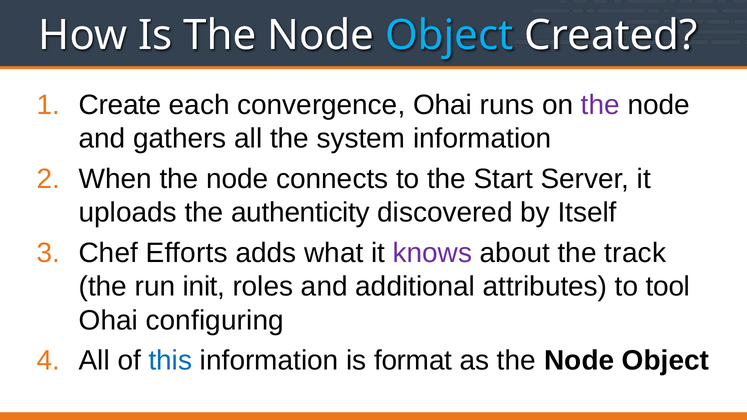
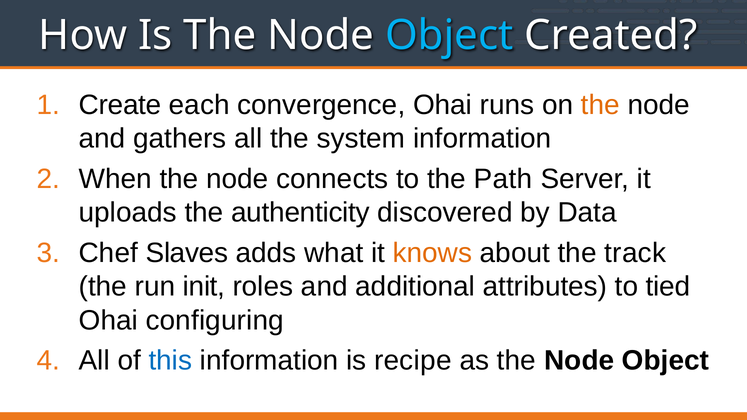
the colour: purple -> orange (600, 105)
Start: Start -> Path (503, 179)
Itself: Itself -> Data (587, 213)
Efforts: Efforts -> Slaves (187, 253)
knows colour: purple -> orange (433, 253)
tool: tool -> tied (668, 287)
format: format -> recipe (413, 361)
